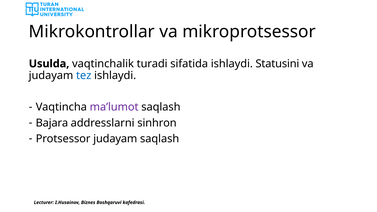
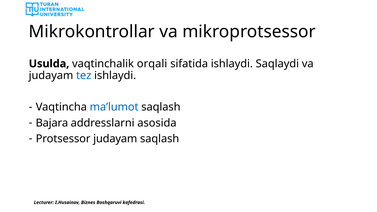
turadi: turadi -> orqali (152, 64)
Statusini: Statusini -> Saqlaydi (277, 64)
ma’lumot colour: purple -> blue (114, 107)
sinhron: sinhron -> asosida (157, 123)
